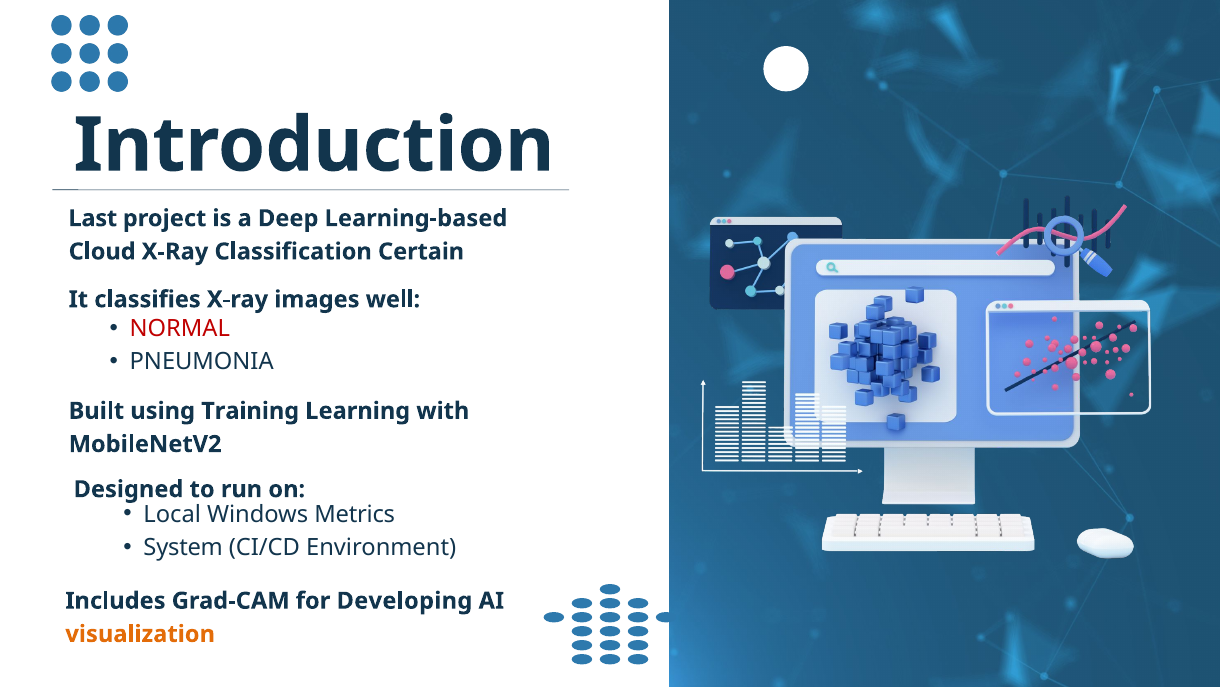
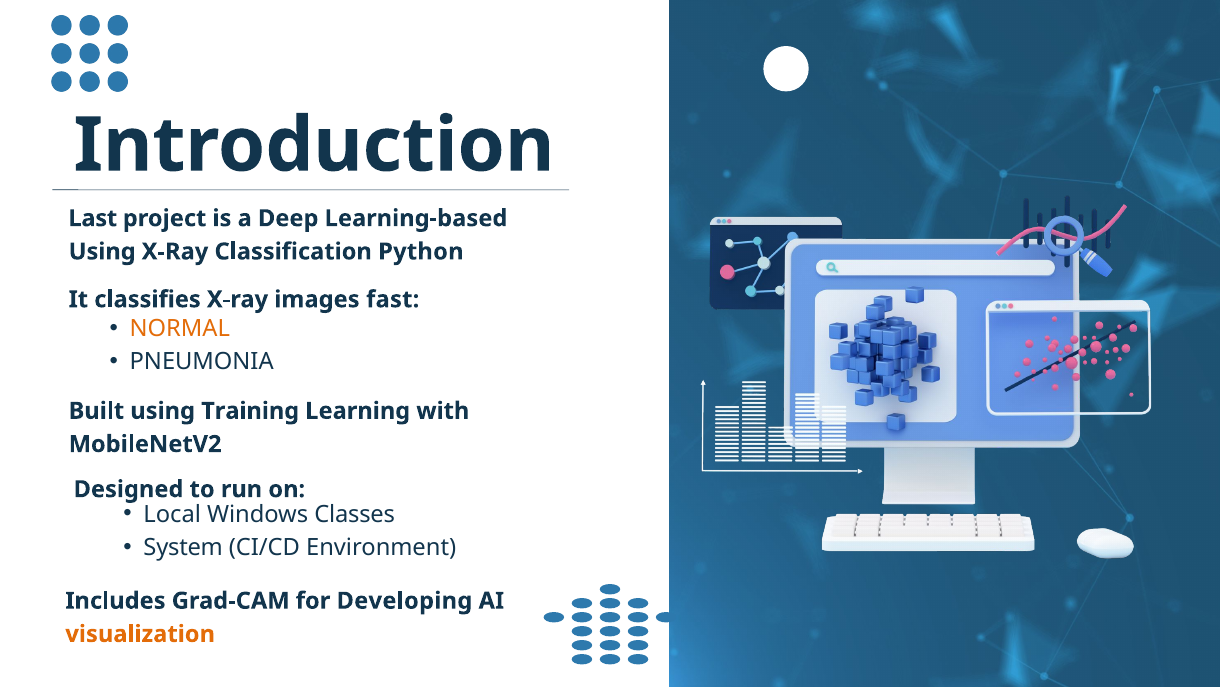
Cloud: Cloud -> Using (102, 251)
Certain: Certain -> Python (421, 251)
well: well -> fast (393, 299)
NORMAL colour: red -> orange (180, 328)
Metrics: Metrics -> Classes (355, 514)
